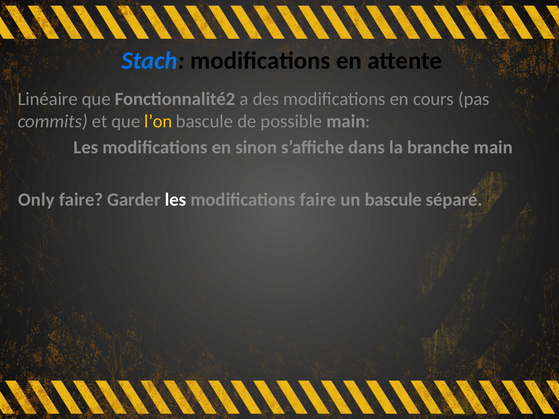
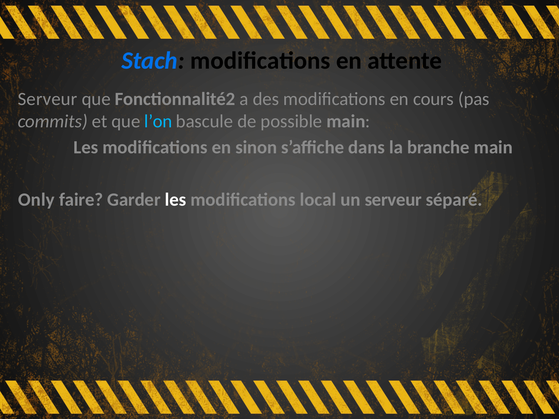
Linéaire: Linéaire -> Serveur (48, 99)
l’on colour: yellow -> light blue (158, 121)
modifications faire: faire -> local (318, 200)
un bascule: bascule -> serveur (393, 200)
